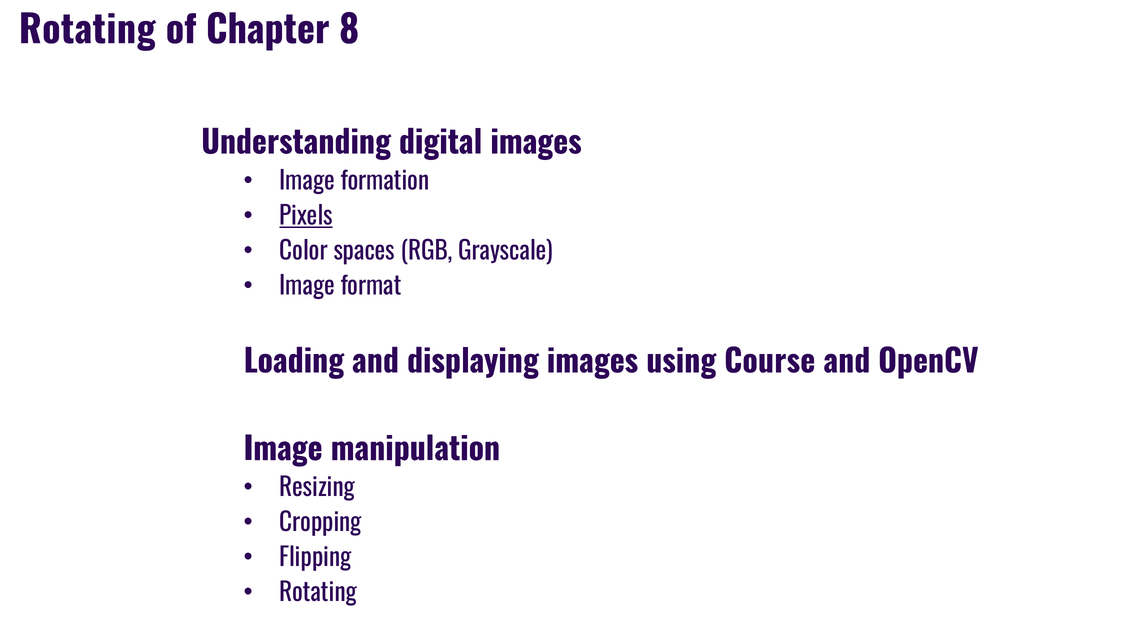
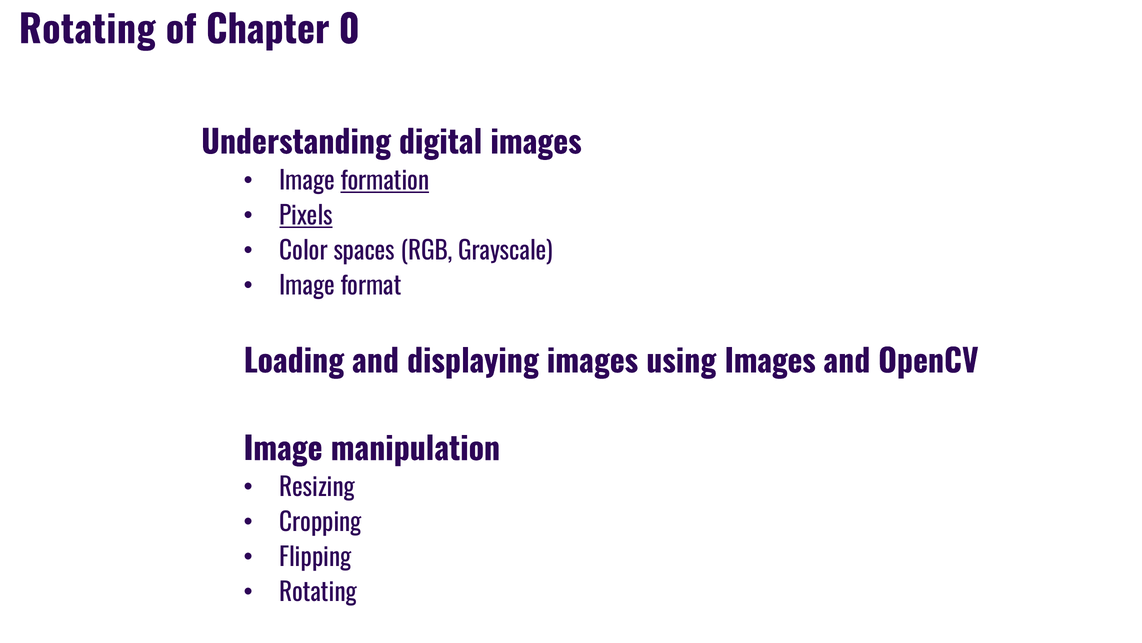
8: 8 -> 0 (349, 31)
formation underline: none -> present (385, 181)
using Course: Course -> Images (770, 362)
